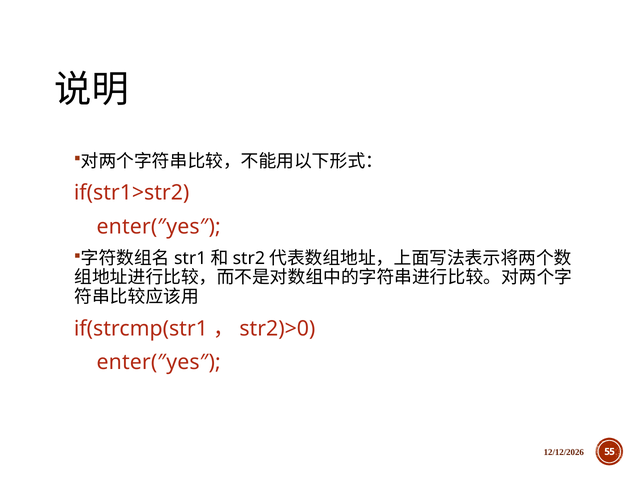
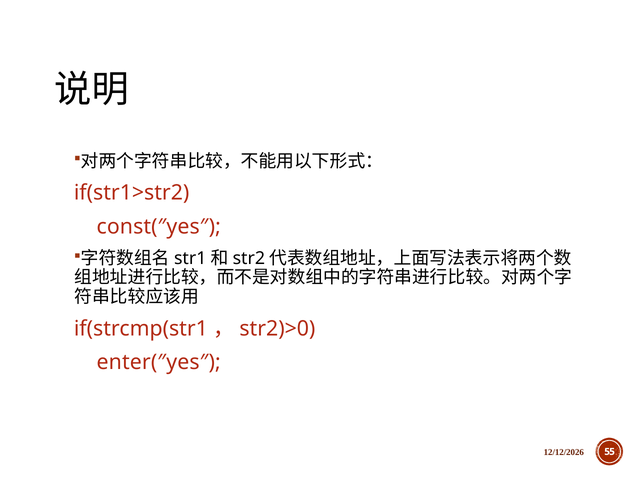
enter(″yes″: enter(″yes″ -> const(″yes″ (159, 226)
